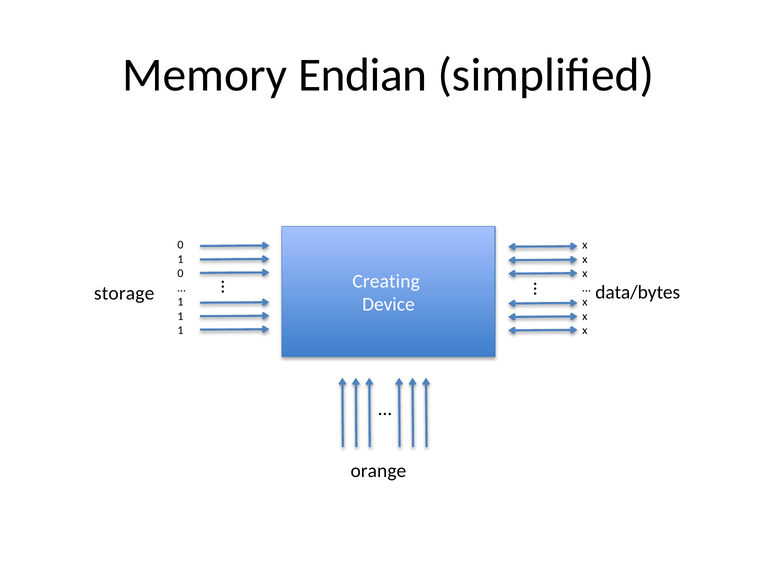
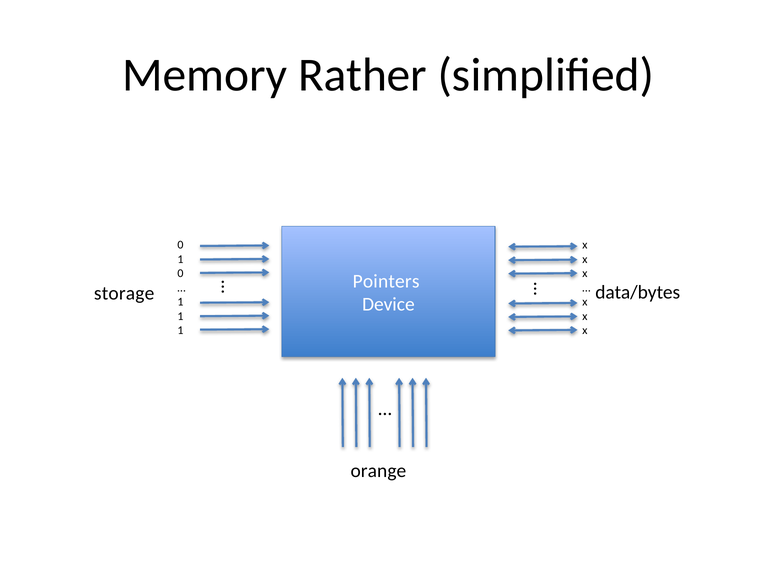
Endian: Endian -> Rather (363, 75)
Creating: Creating -> Pointers (386, 281)
